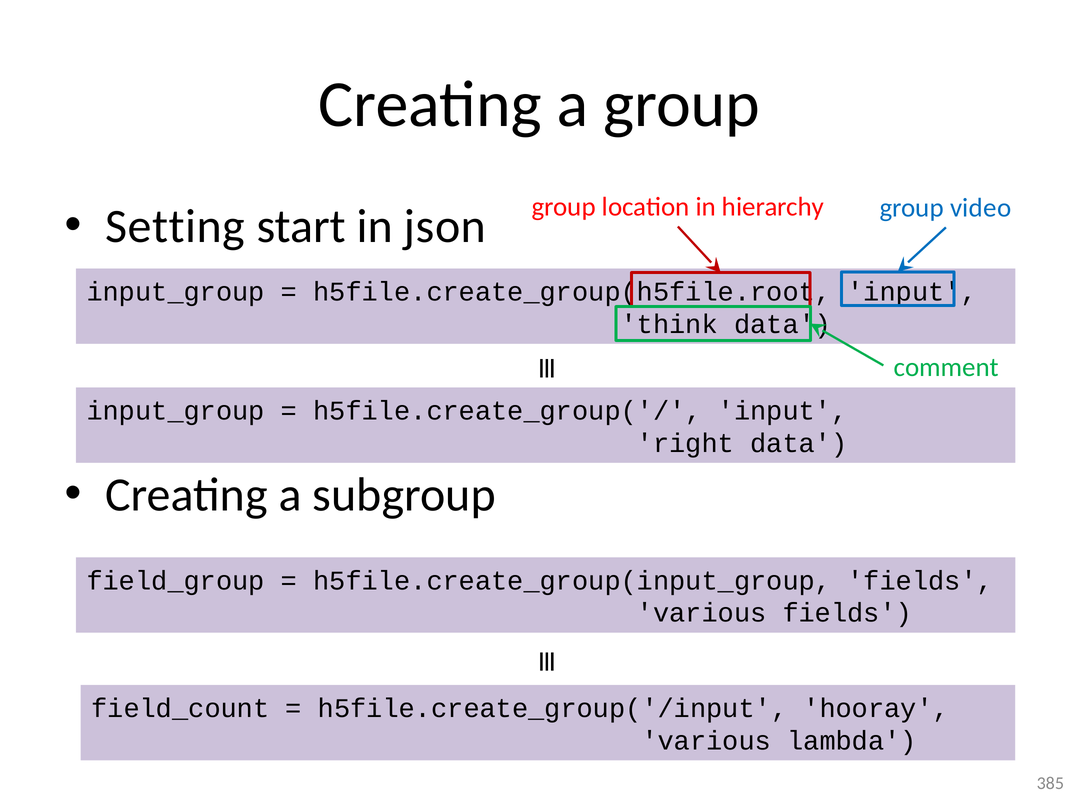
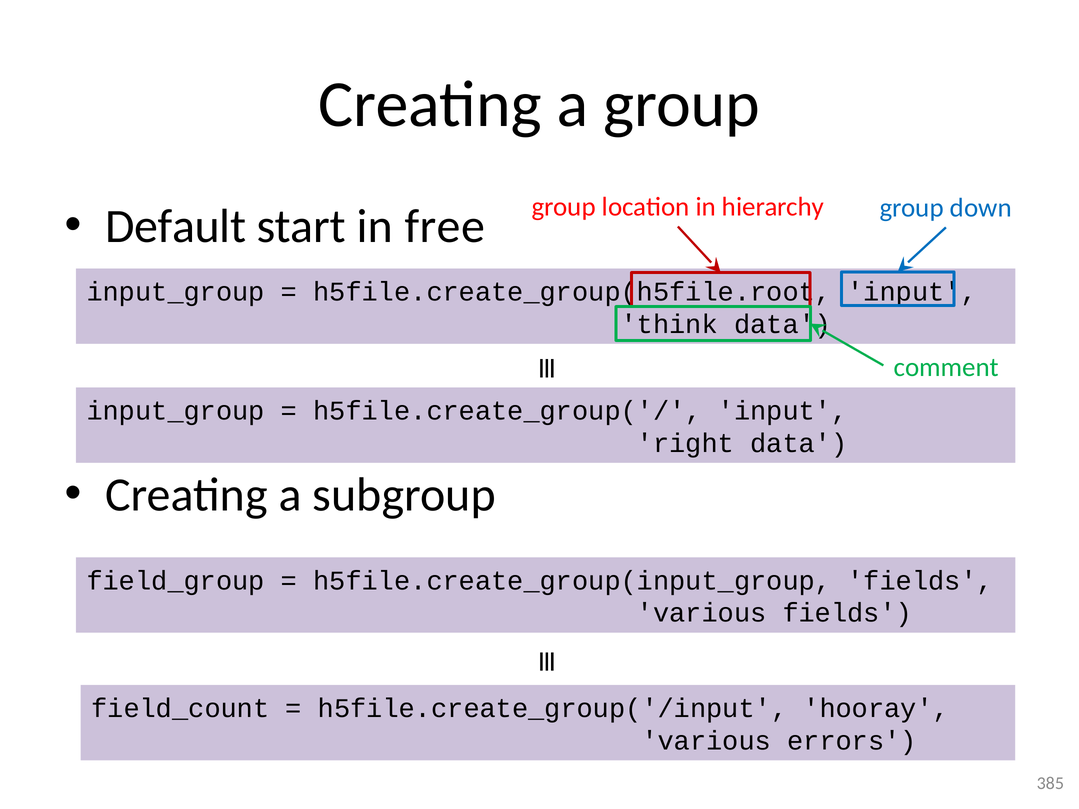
video: video -> down (981, 208)
Setting: Setting -> Default (176, 226)
json: json -> free (445, 226)
lambda: lambda -> errors (852, 741)
